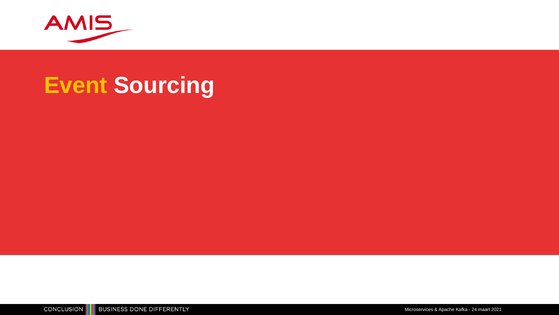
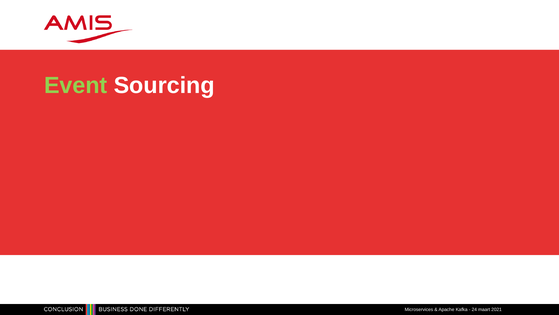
Event colour: yellow -> light green (76, 85)
